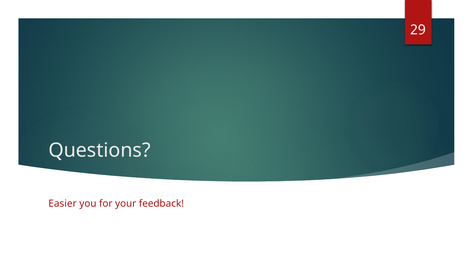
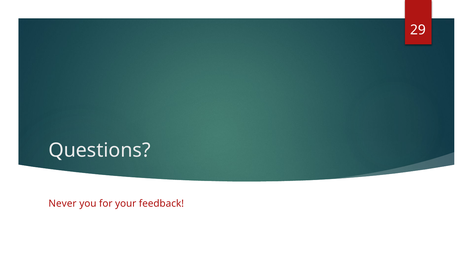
Easier: Easier -> Never (63, 203)
